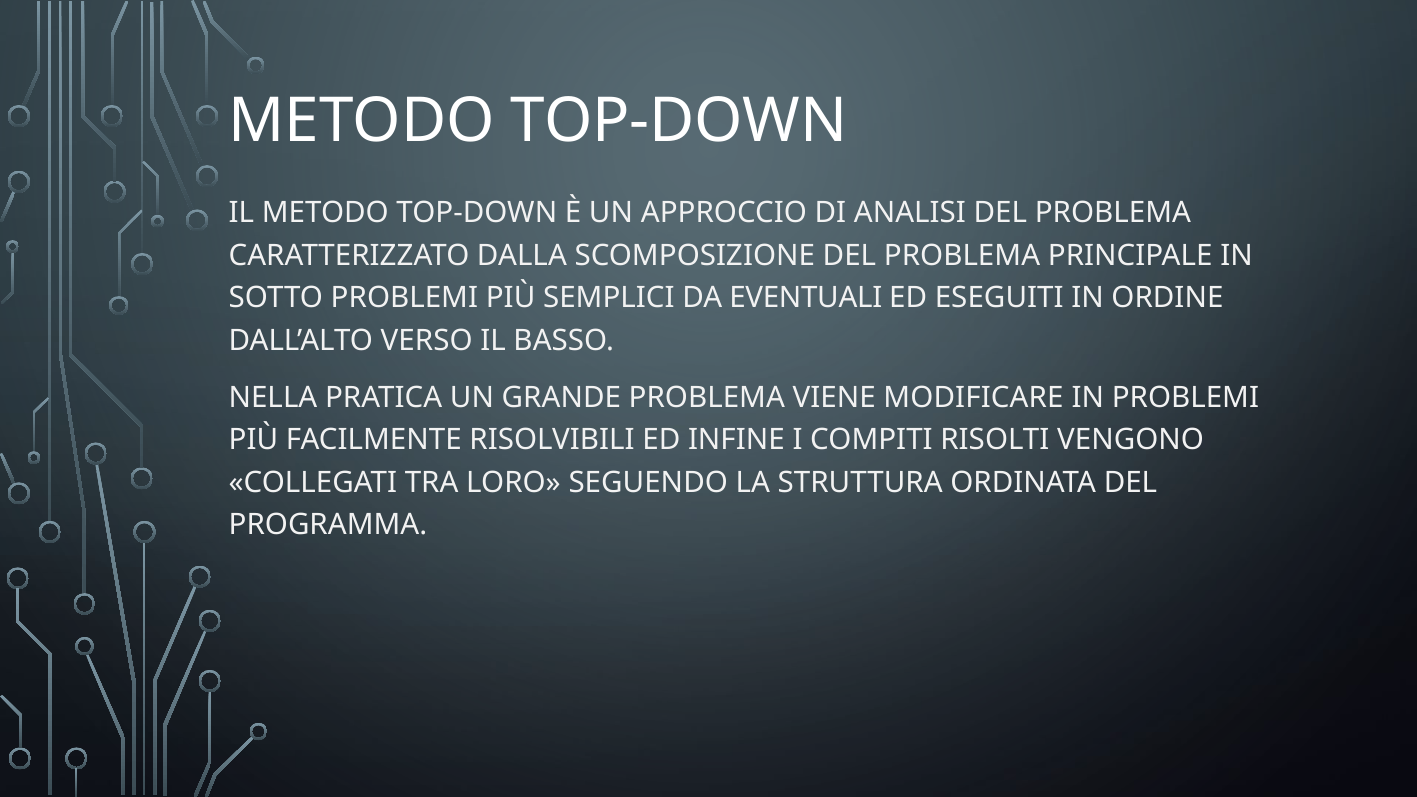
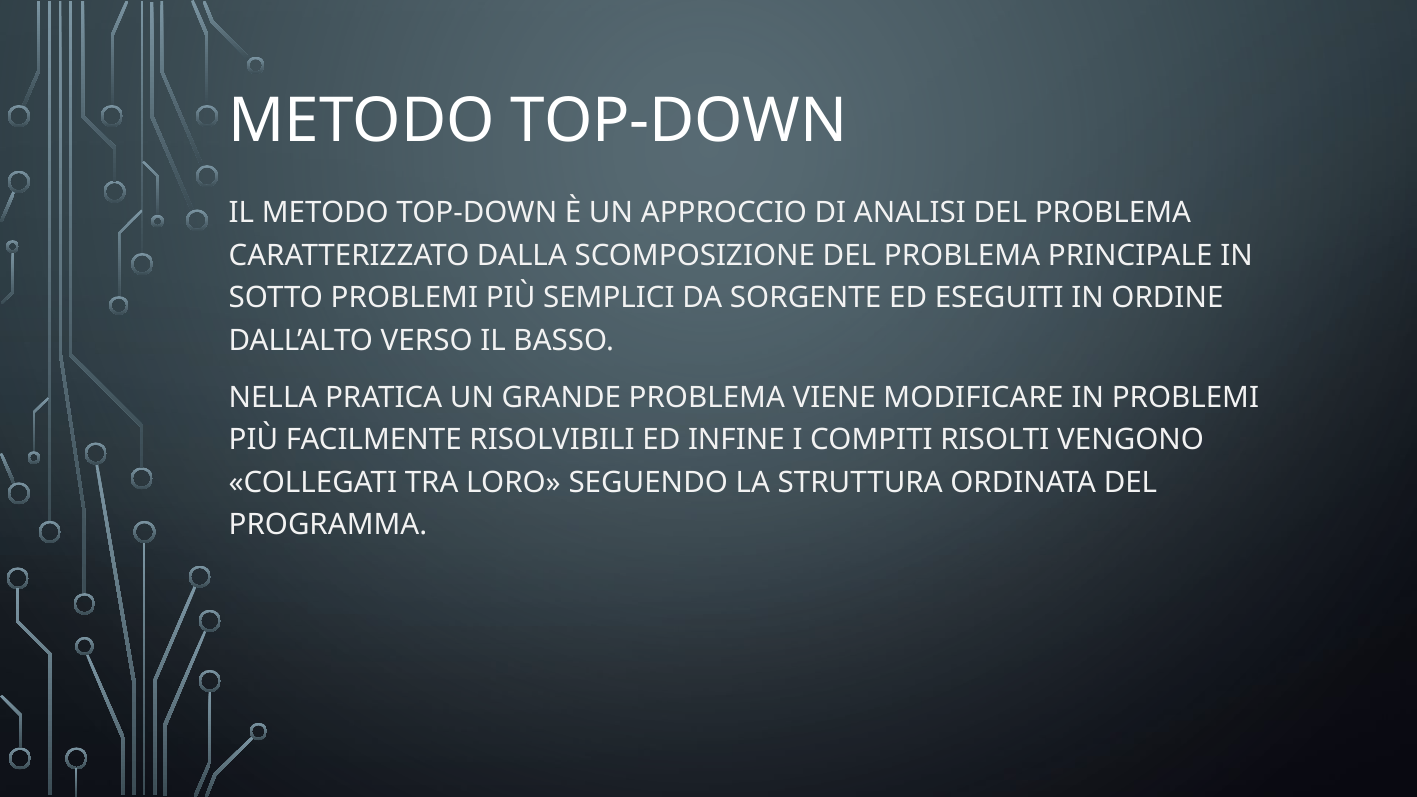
EVENTUALI: EVENTUALI -> SORGENTE (806, 298)
